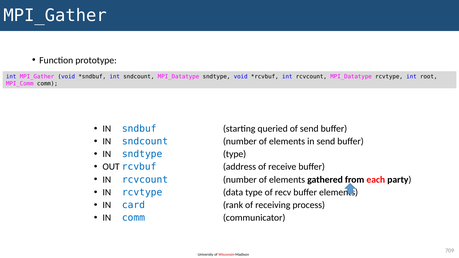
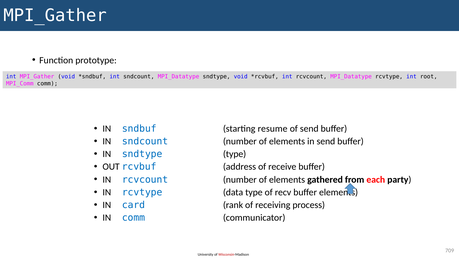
queried: queried -> resume (273, 129)
